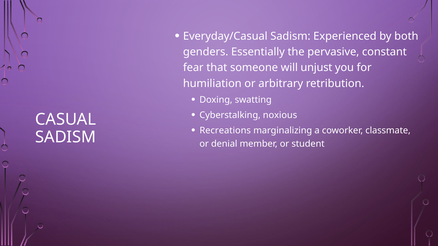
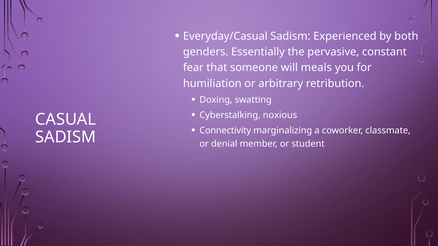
unjust: unjust -> meals (316, 68)
Recreations: Recreations -> Connectivity (225, 131)
